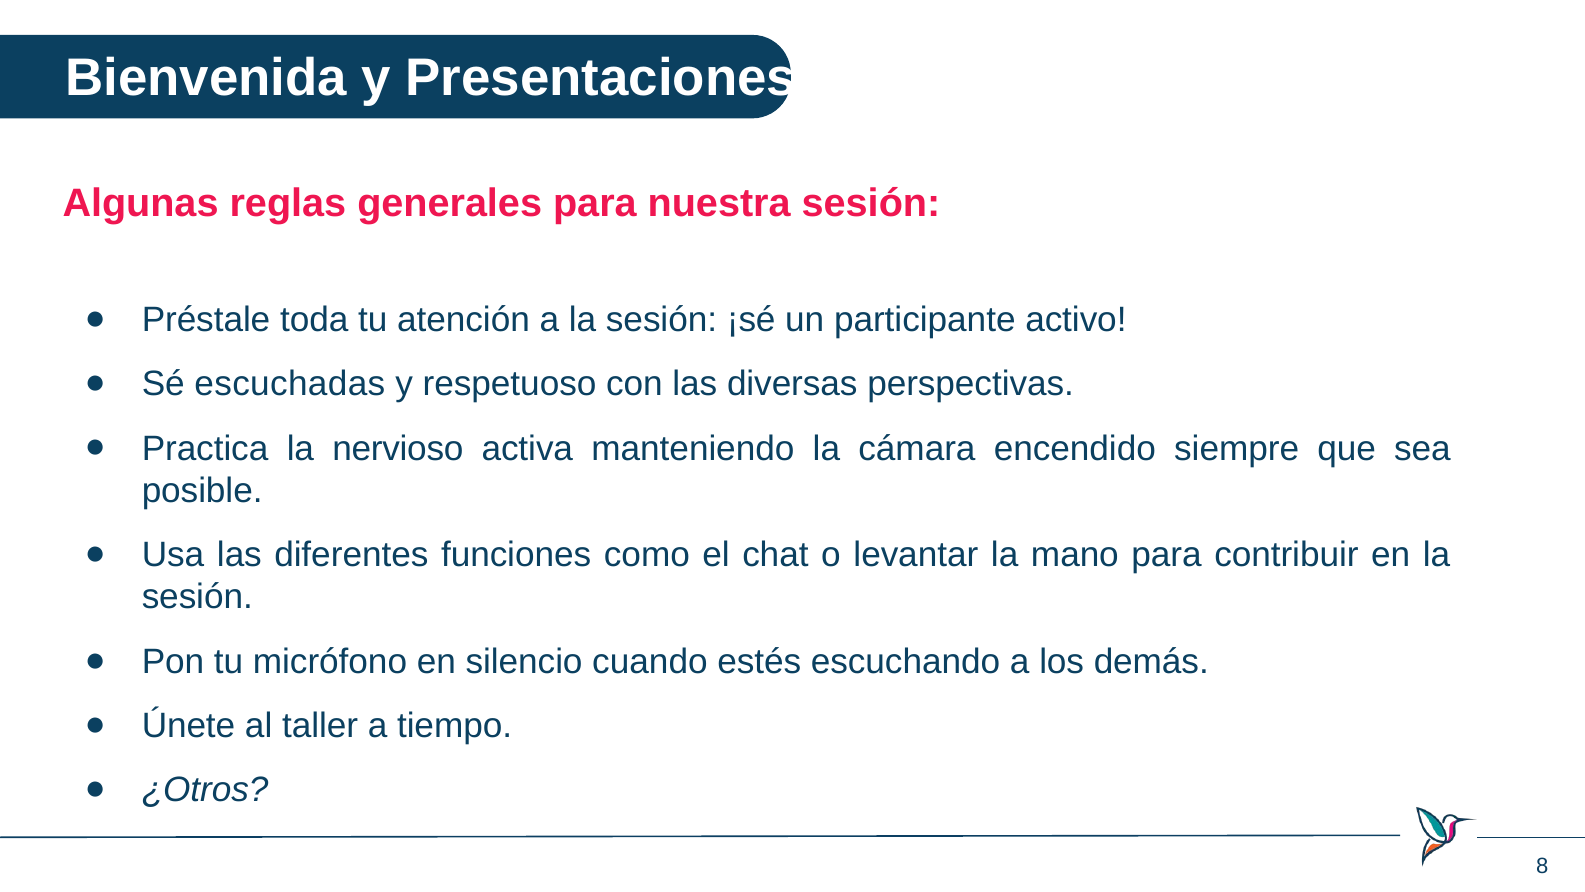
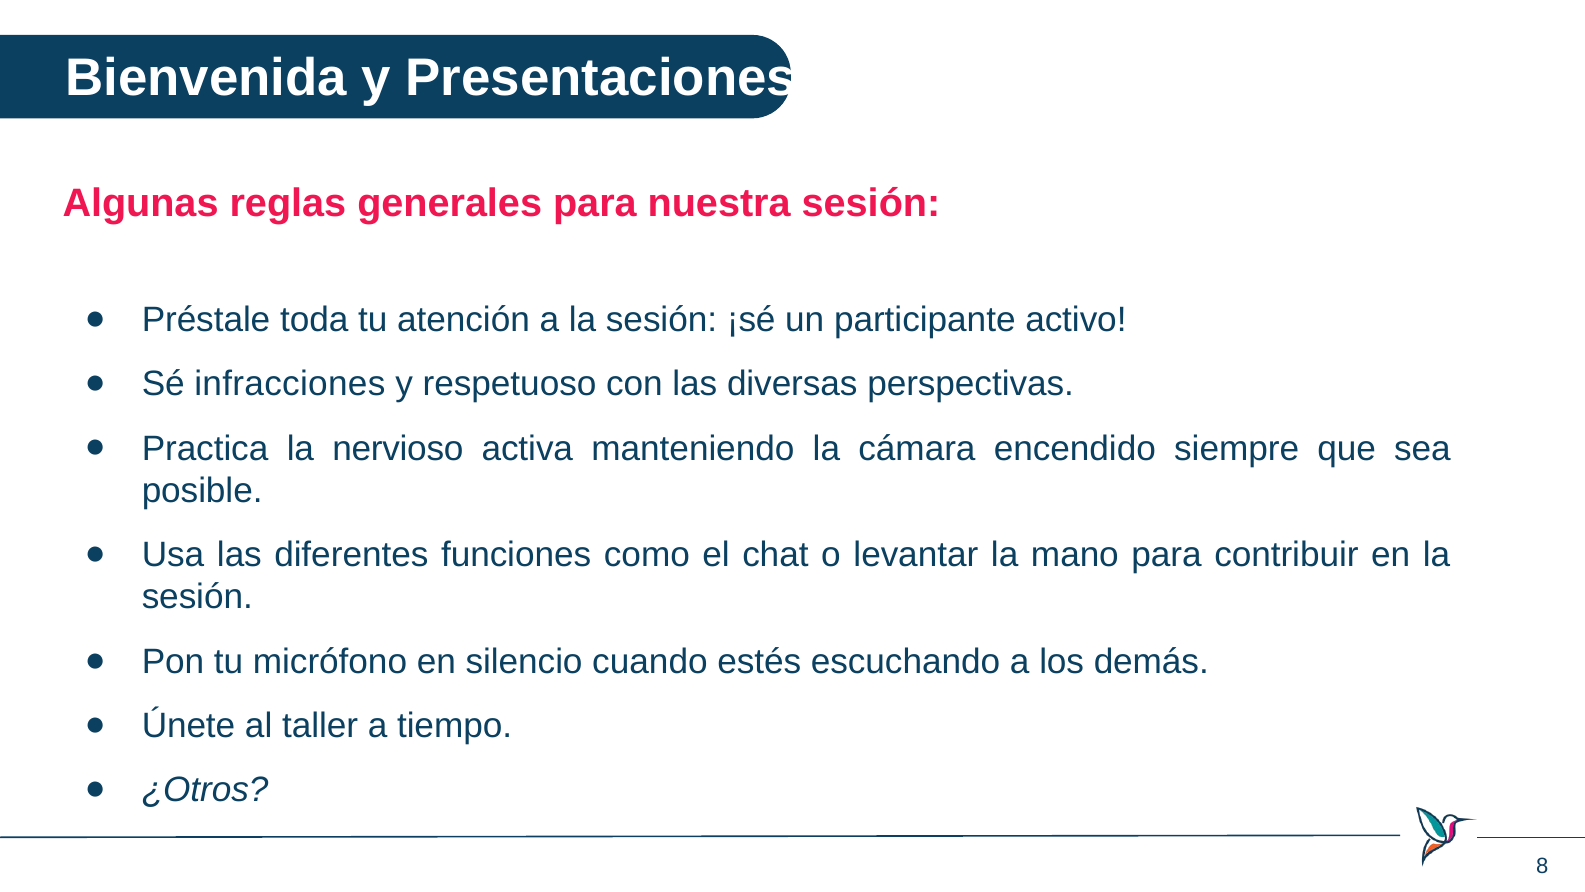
escuchadas: escuchadas -> infracciones (290, 384)
